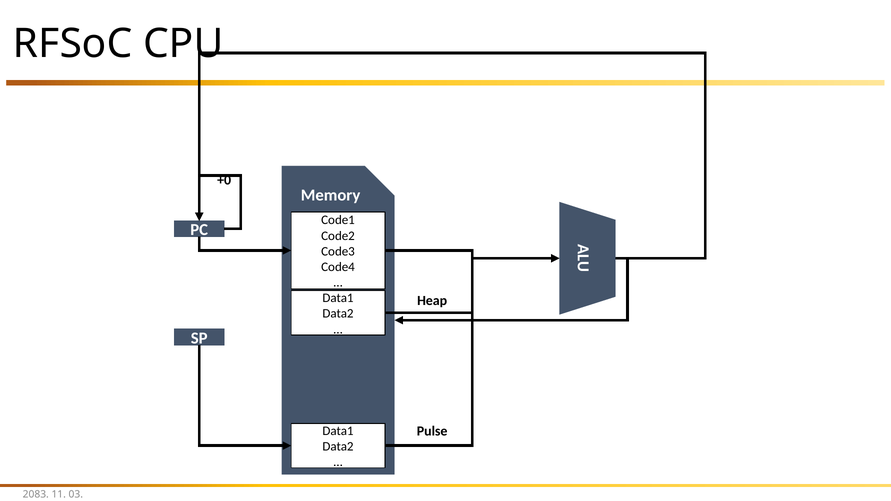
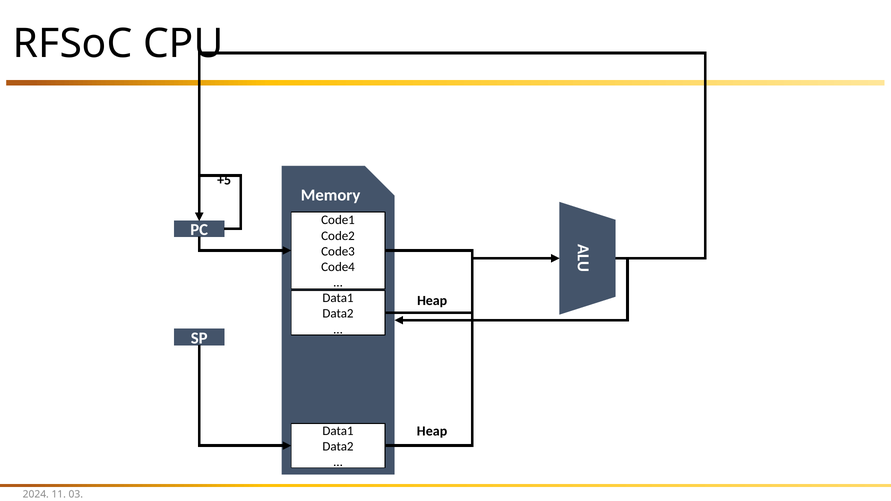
+0: +0 -> +5 (224, 180)
Pulse: Pulse -> Heap (432, 431)
2083: 2083 -> 2024 (36, 495)
